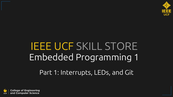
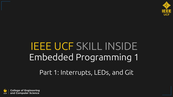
STORE: STORE -> INSIDE (121, 46)
